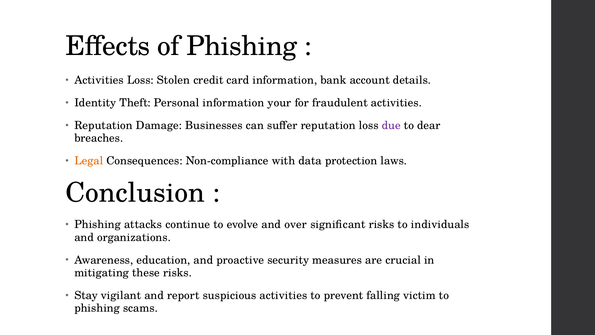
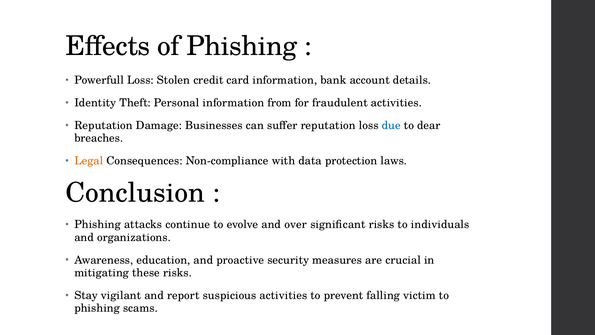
Activities: Activities -> Powerfull (99, 80)
your: your -> from (280, 103)
due colour: purple -> blue (391, 125)
